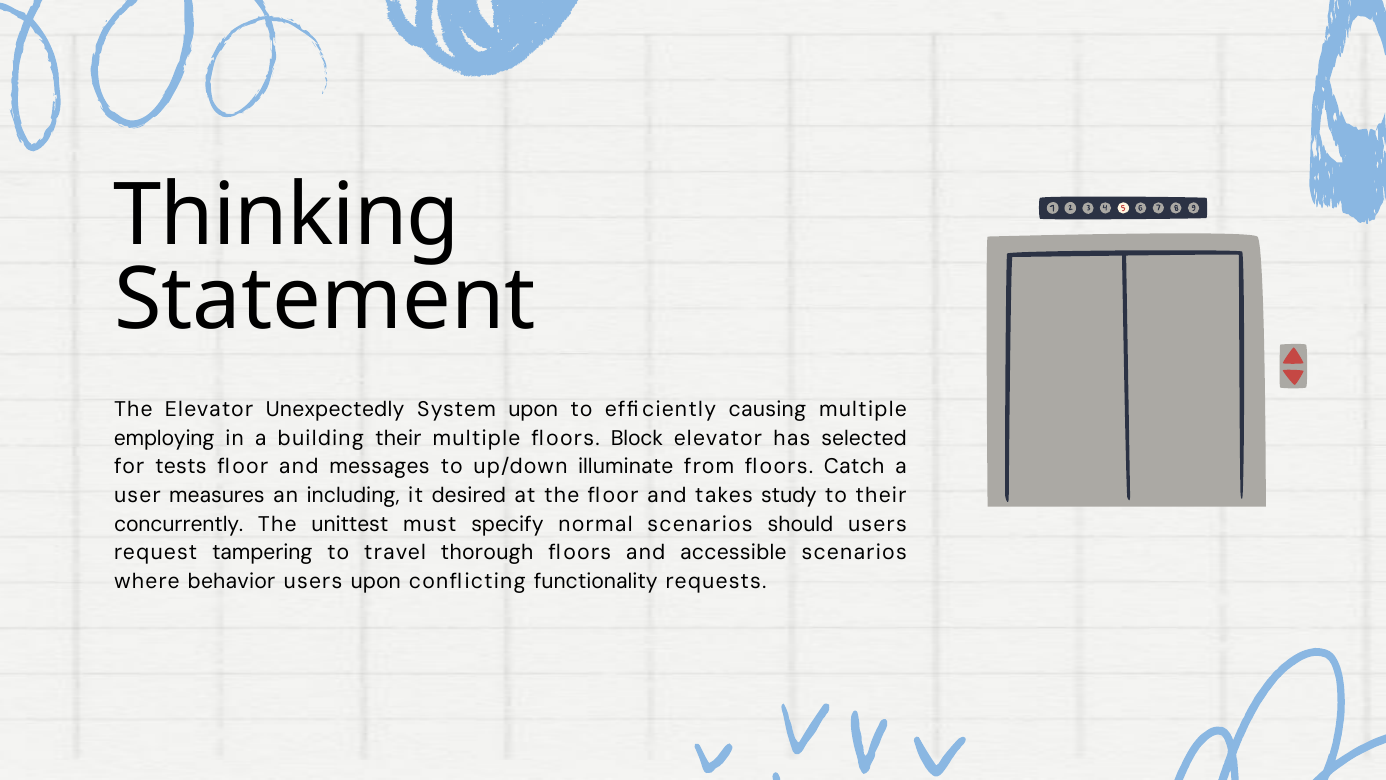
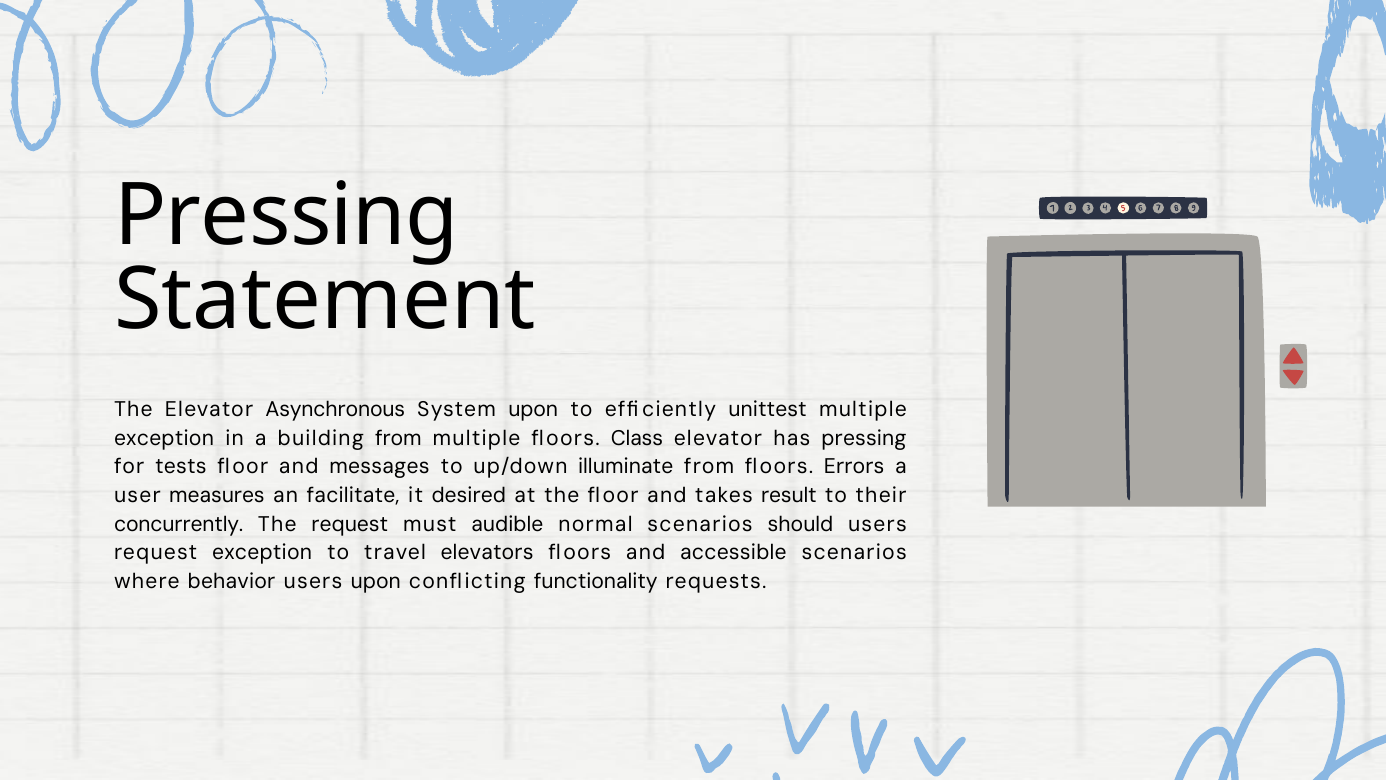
Thinking: Thinking -> Pressing (286, 216)
Unexpectedly: Unexpectedly -> Asynchronous (335, 410)
causing: causing -> unittest (768, 410)
employing: employing -> exception (164, 438)
building their: their -> from (398, 438)
Block: Block -> Class (637, 438)
has selected: selected -> pressing (864, 438)
Catch: Catch -> Errors (854, 467)
including: including -> facilitate (353, 495)
study: study -> result (789, 495)
The unittest: unittest -> request (350, 524)
specify: specify -> audible (507, 524)
request tampering: tampering -> exception (262, 552)
thorough: thorough -> elevators (487, 552)
